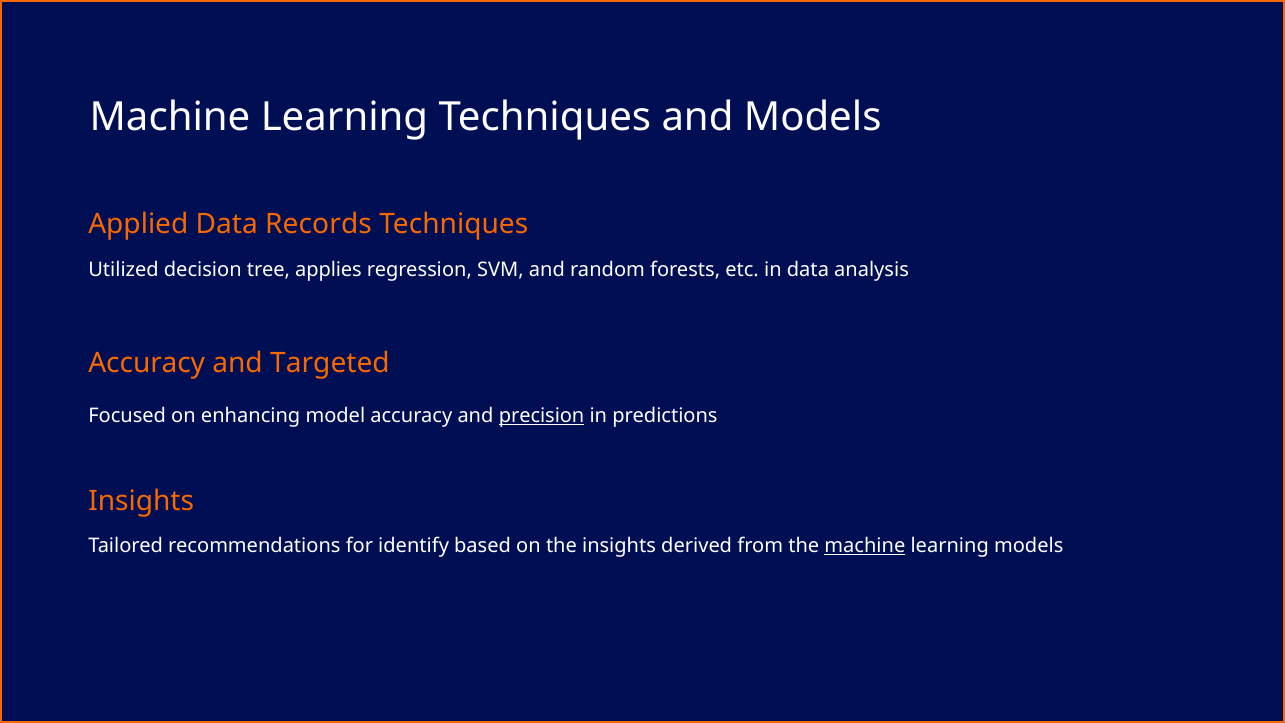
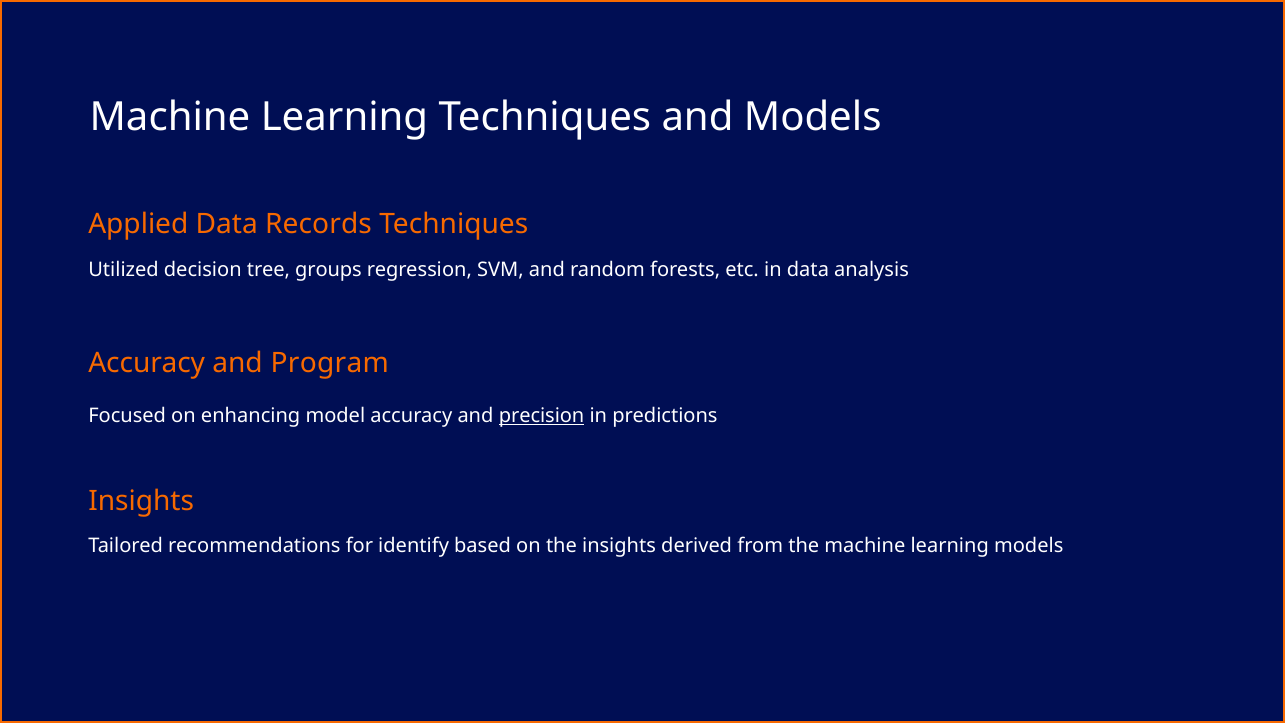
applies: applies -> groups (329, 269)
Targeted: Targeted -> Program (330, 363)
machine underline: present -> none (865, 545)
